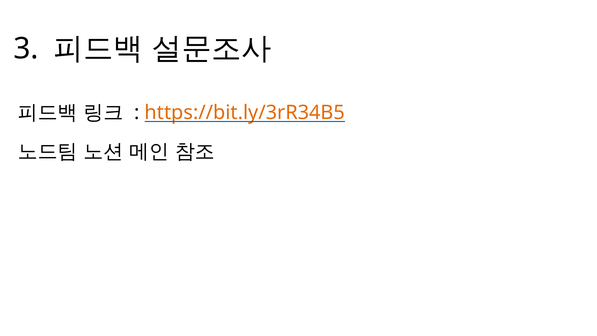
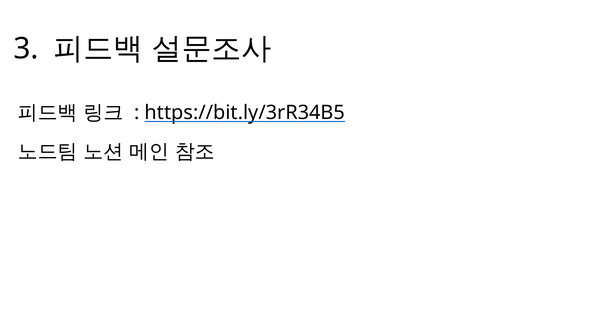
https://bit.ly/3rR34B5 colour: orange -> black (245, 113)
